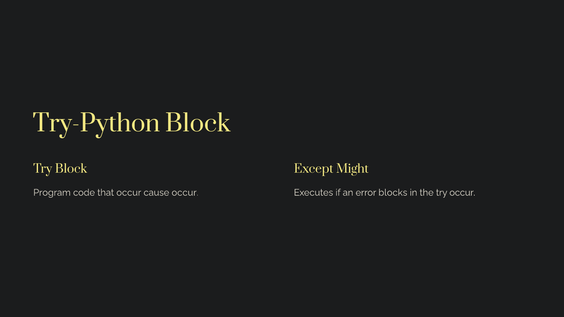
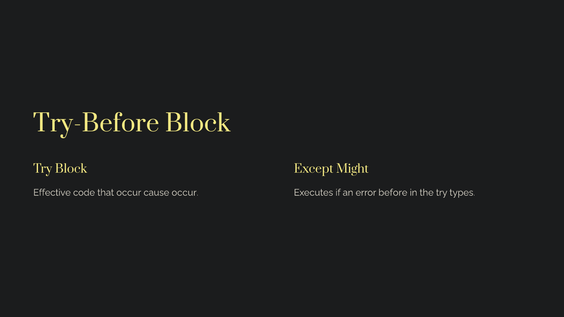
Try-Python: Try-Python -> Try-Before (96, 124)
Program: Program -> Effective (52, 193)
blocks: blocks -> before (393, 193)
try occur: occur -> types (462, 193)
